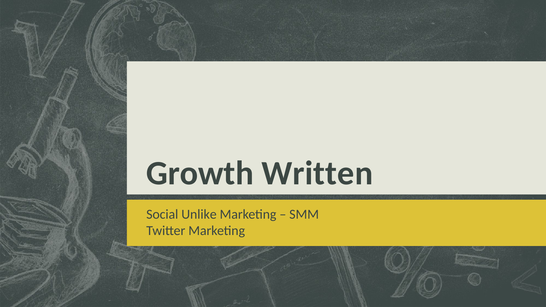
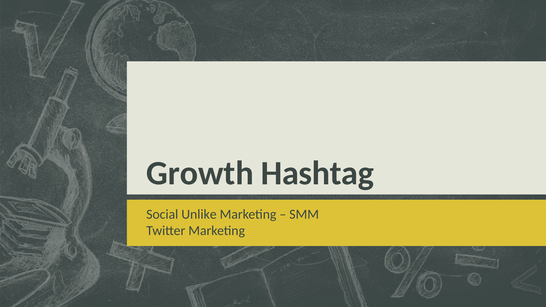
Written: Written -> Hashtag (317, 173)
